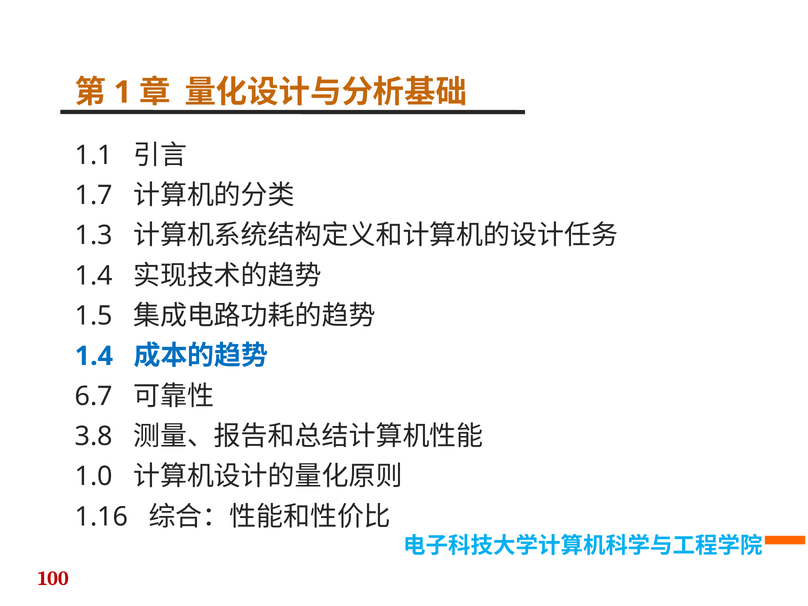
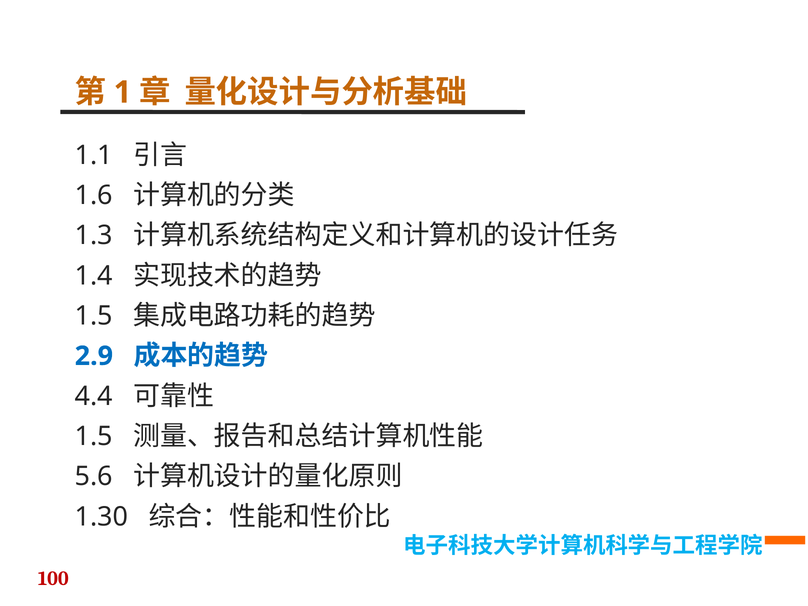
1.7: 1.7 -> 1.6 (94, 195)
1.4: 1.4 -> 2.9 (94, 356)
6.7: 6.7 -> 4.4 (94, 396)
3.8: 3.8 -> 1.5 (94, 436)
1.0: 1.0 -> 5.6 (94, 477)
1.16: 1.16 -> 1.30 (101, 517)
